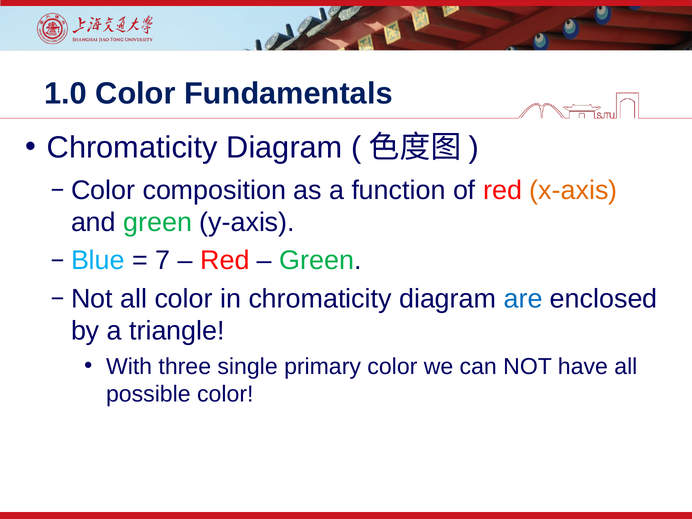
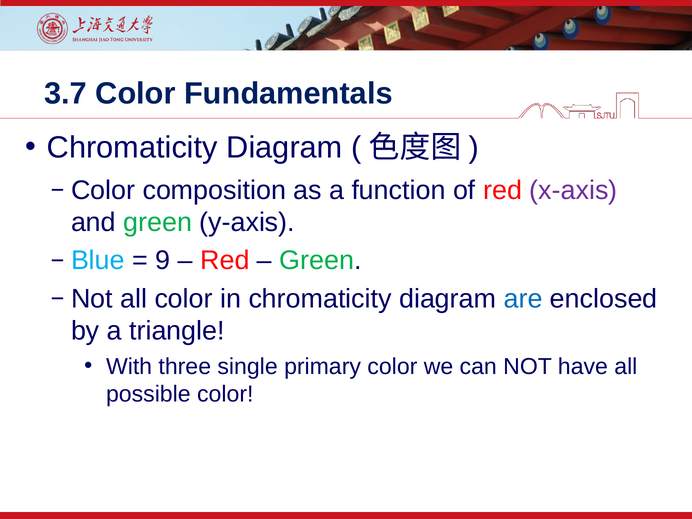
1.0: 1.0 -> 3.7 (66, 94)
x-axis colour: orange -> purple (573, 190)
7: 7 -> 9 (163, 261)
